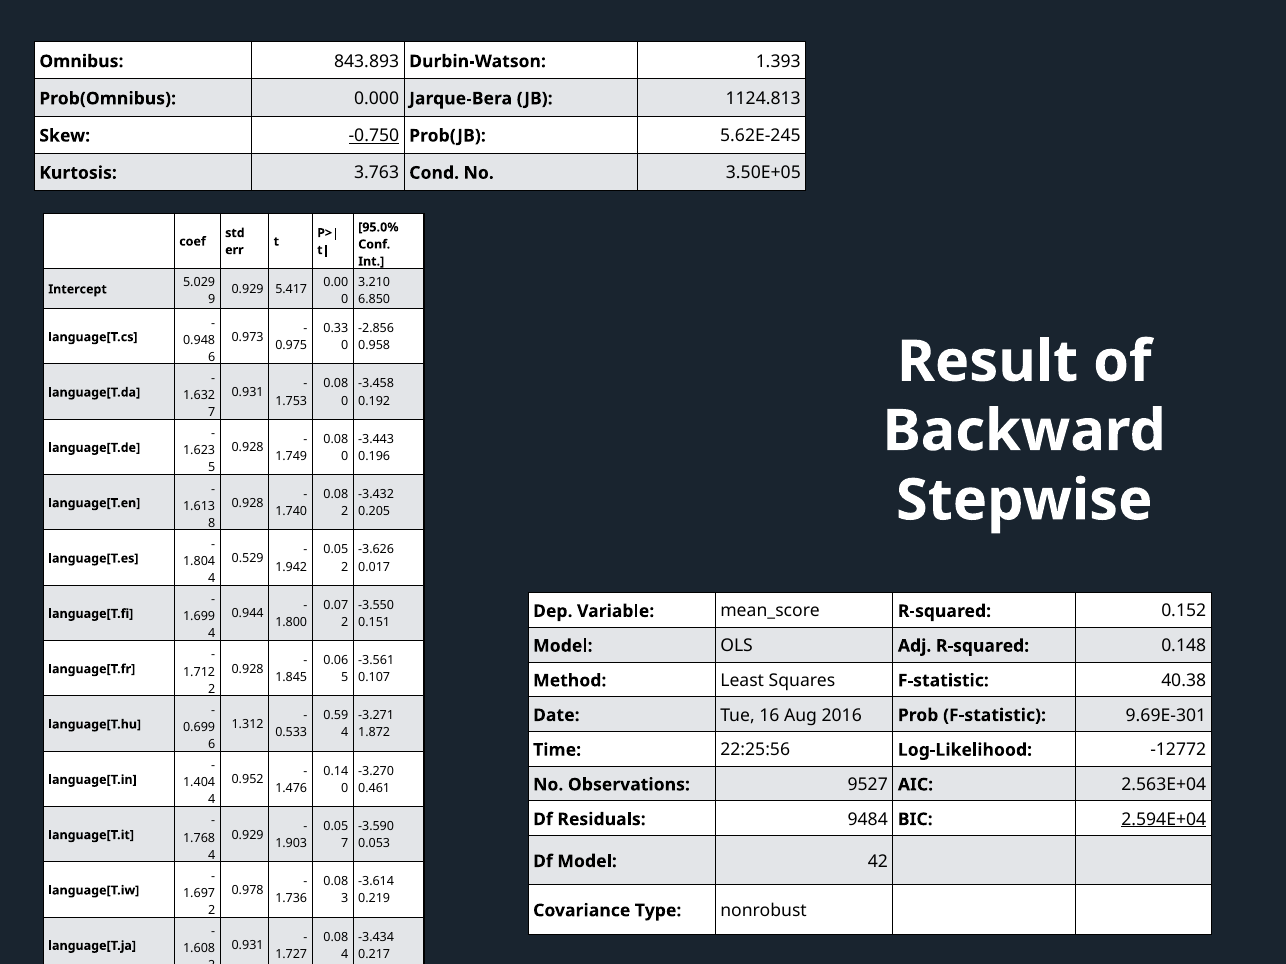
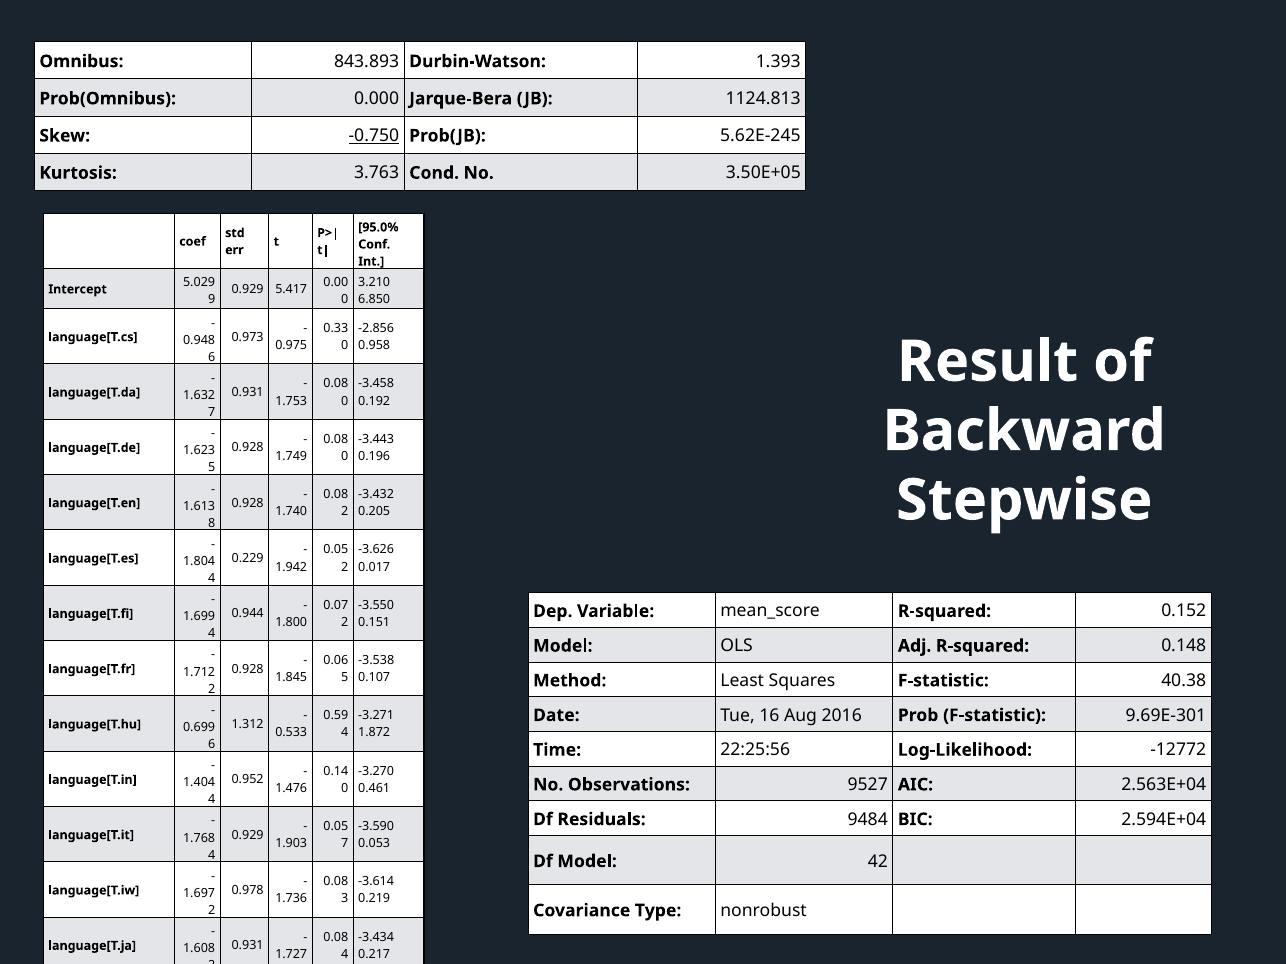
0.529: 0.529 -> 0.229 (248, 559)
-3.561: -3.561 -> -3.538 (376, 661)
2.594E+04 underline: present -> none (1164, 820)
